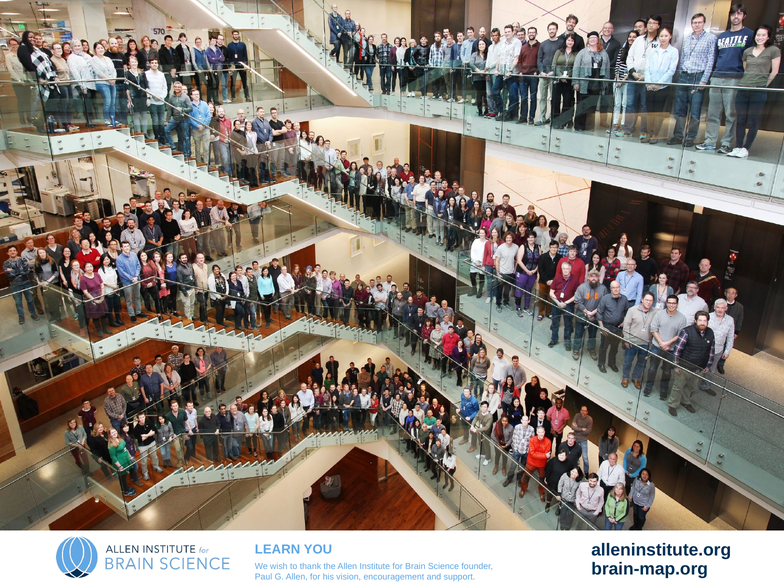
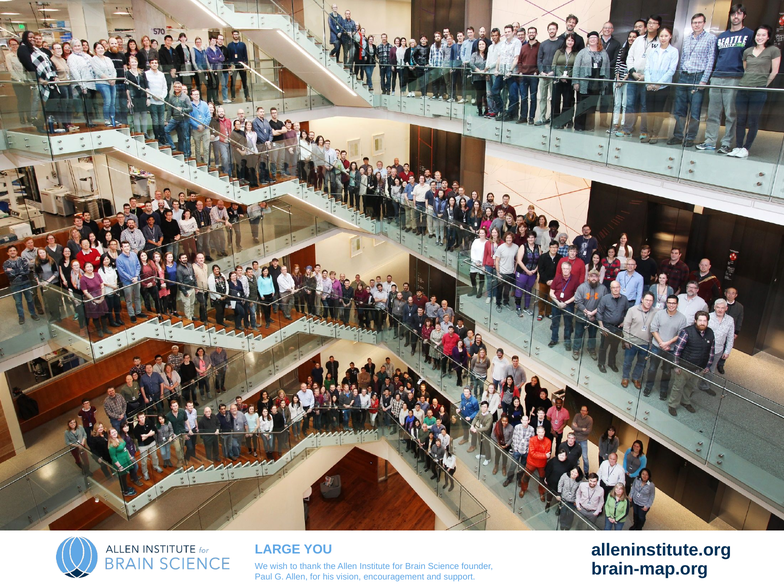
LEARN: LEARN -> LARGE (278, 550)
